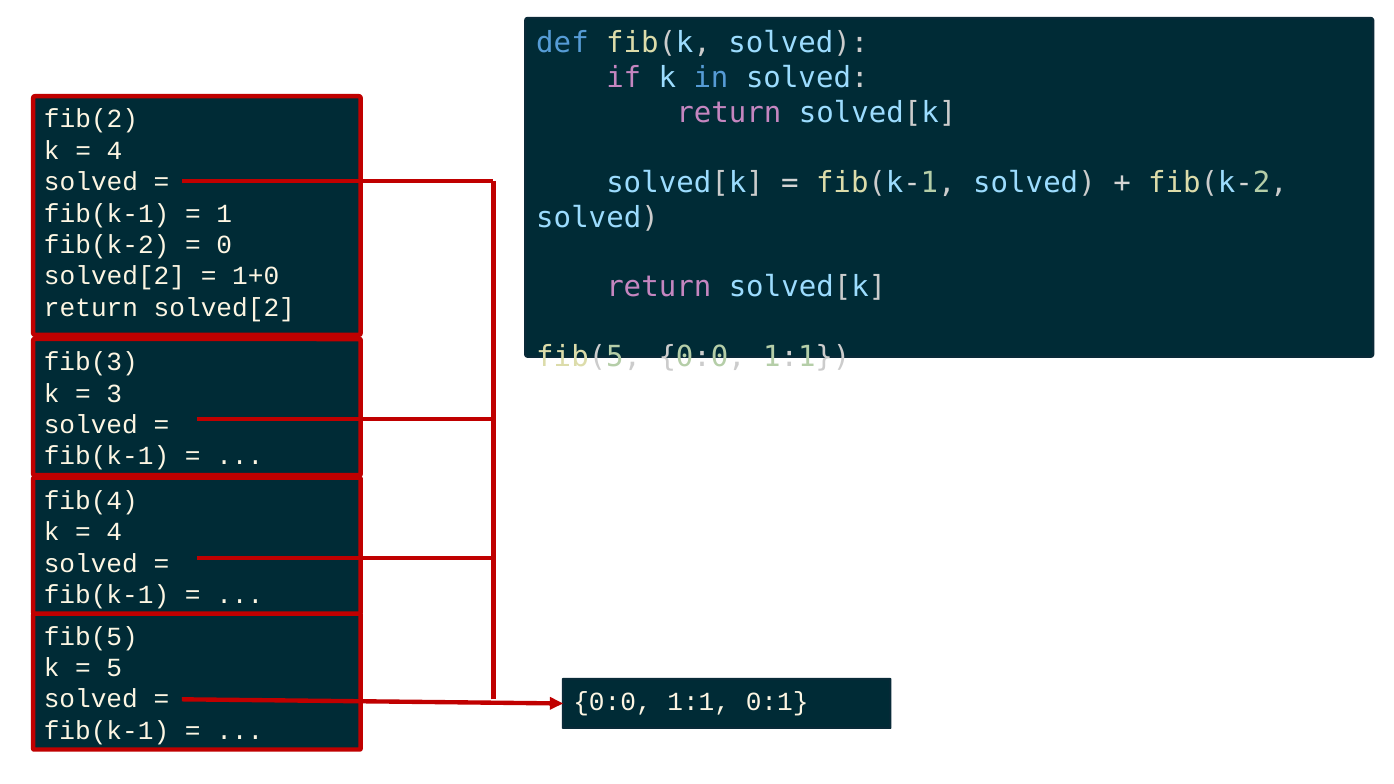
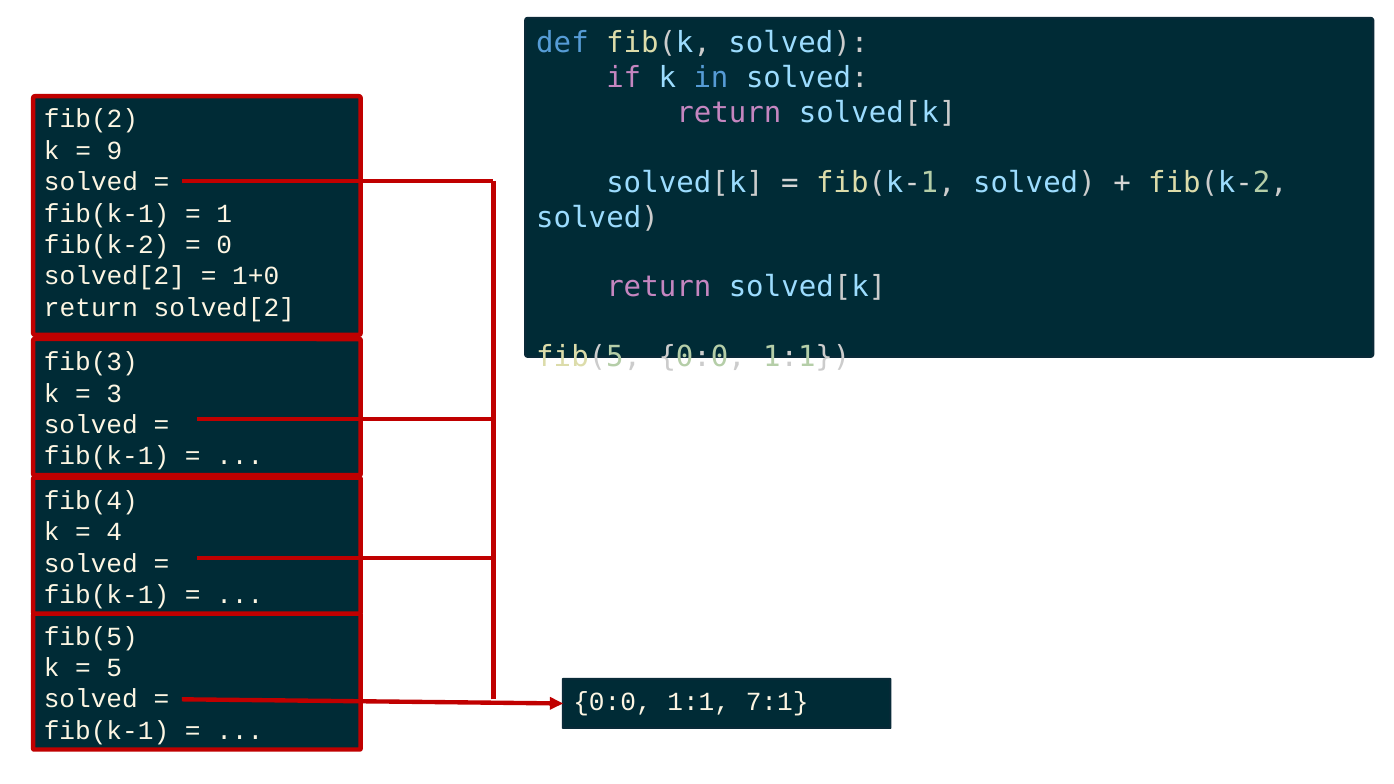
4: 4 -> 9 (115, 151)
0:1: 0:1 -> 7:1 (777, 702)
